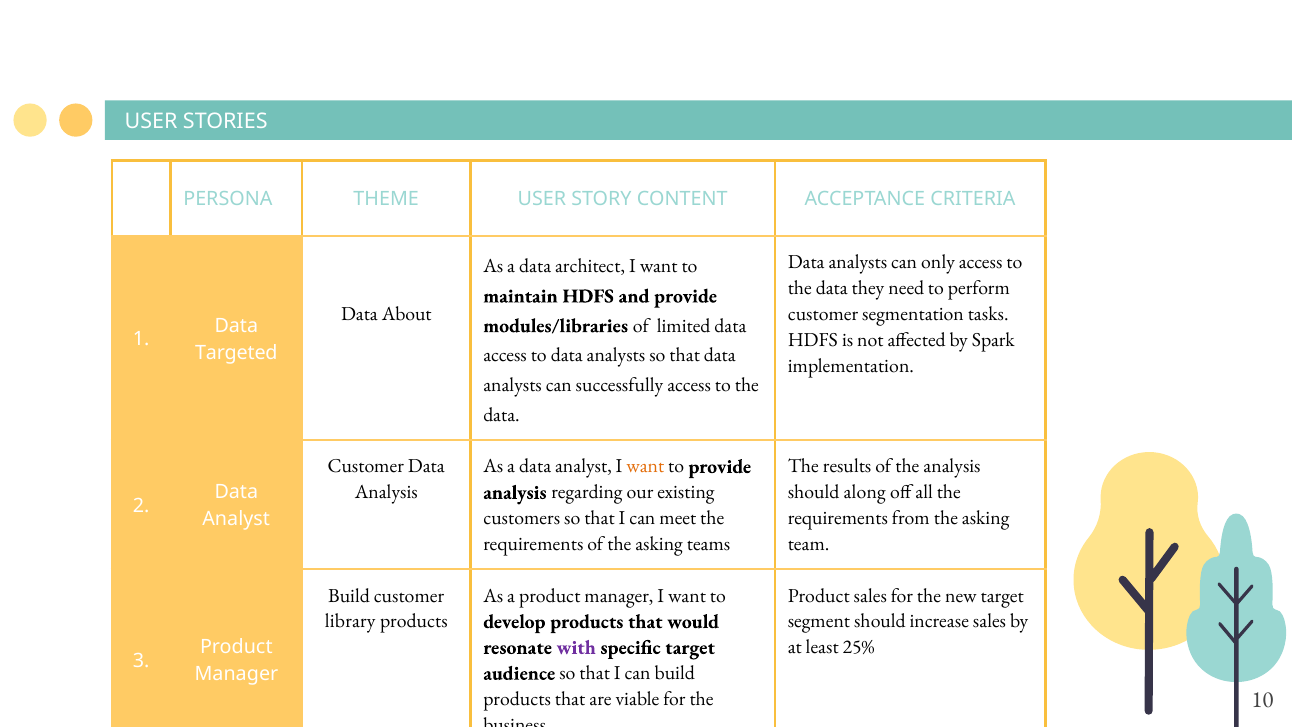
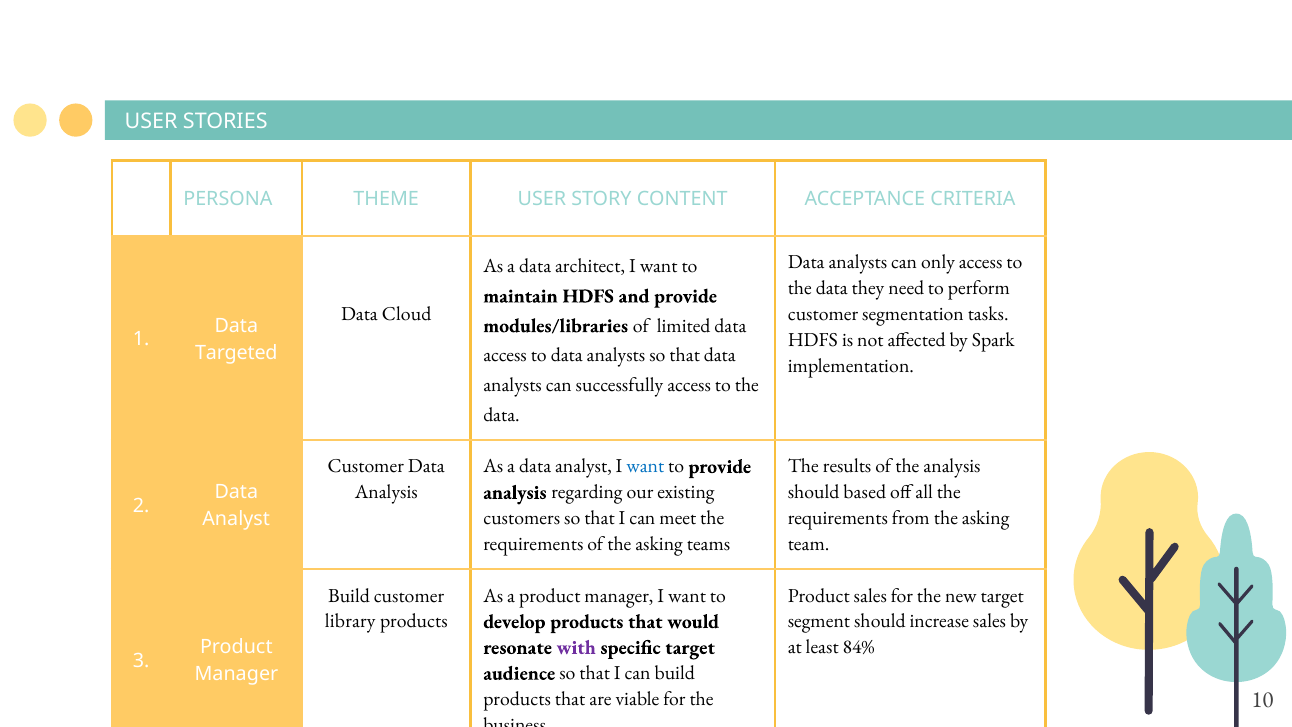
About: About -> Cloud (407, 314)
want colour: orange -> blue (645, 466)
along: along -> based (865, 492)
25%: 25% -> 84% (859, 647)
